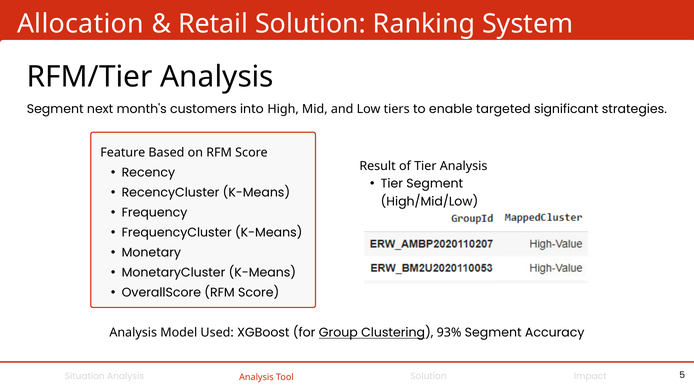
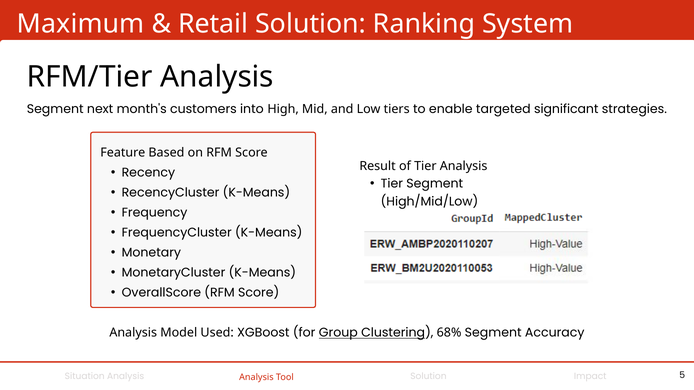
Allocation: Allocation -> Maximum (81, 24)
93%: 93% -> 68% (449, 333)
